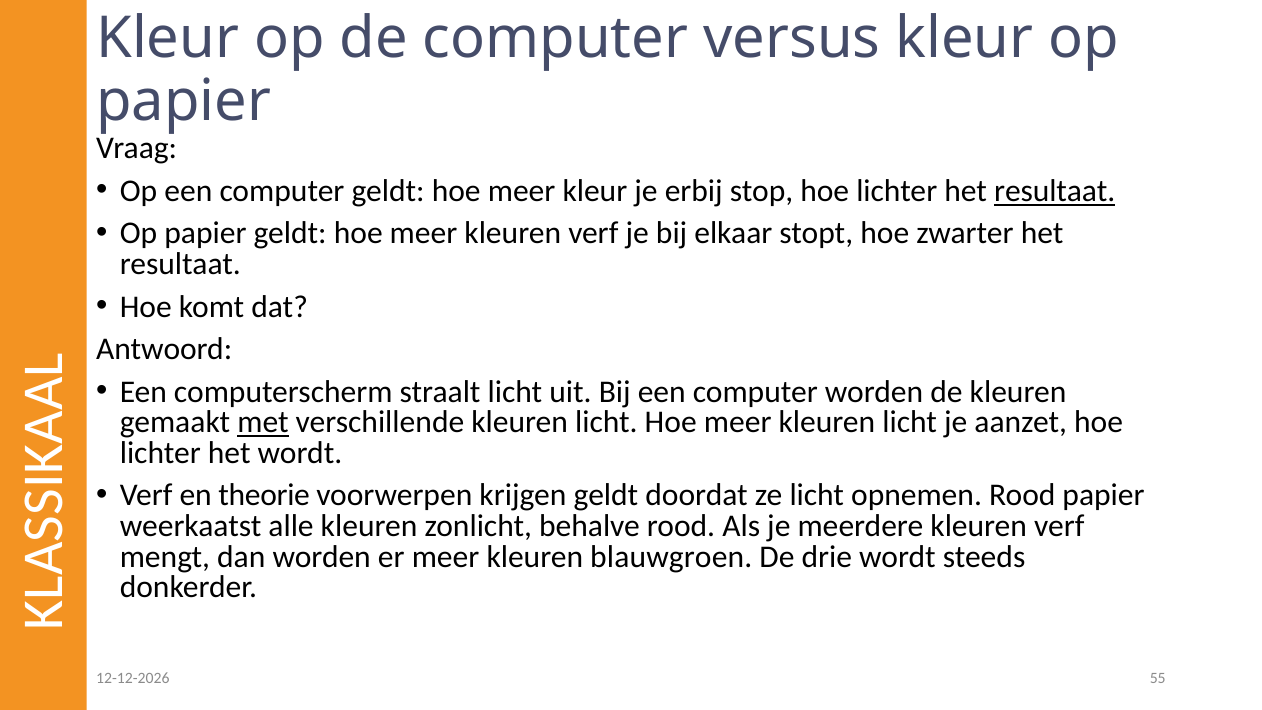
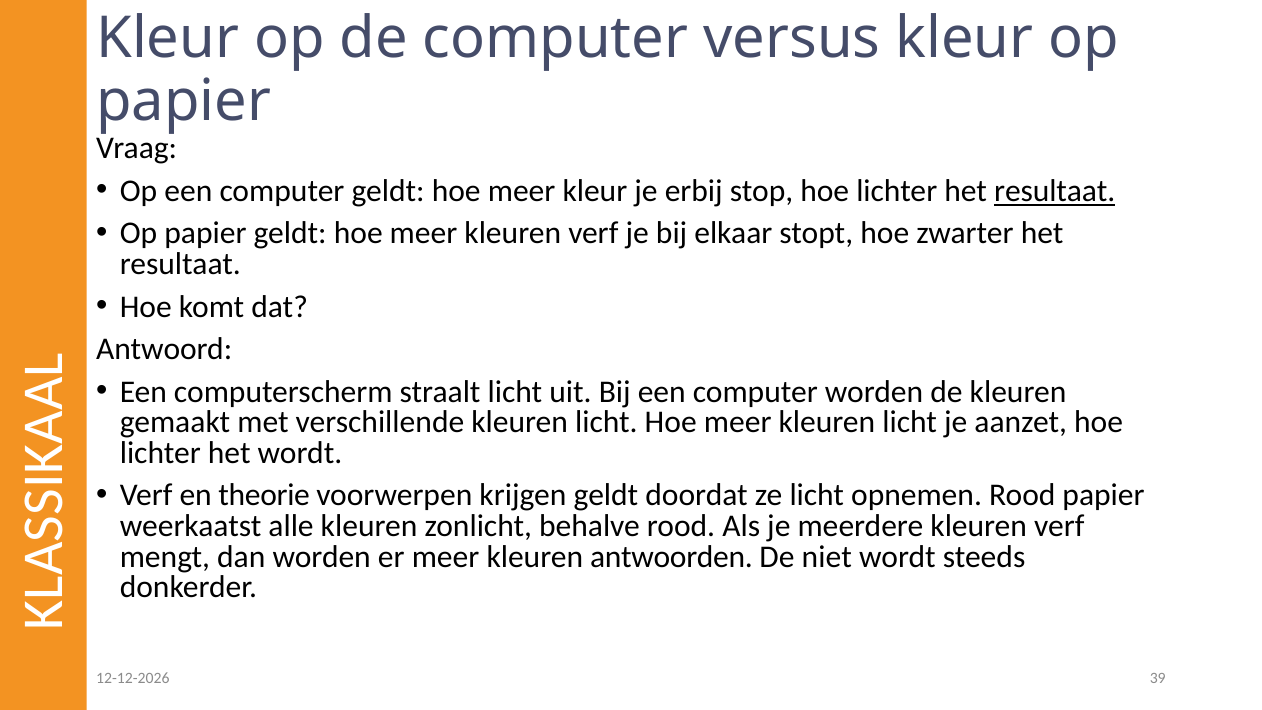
met underline: present -> none (263, 422)
blauwgroen: blauwgroen -> antwoorden (671, 557)
drie: drie -> niet (827, 557)
55: 55 -> 39 (1158, 678)
